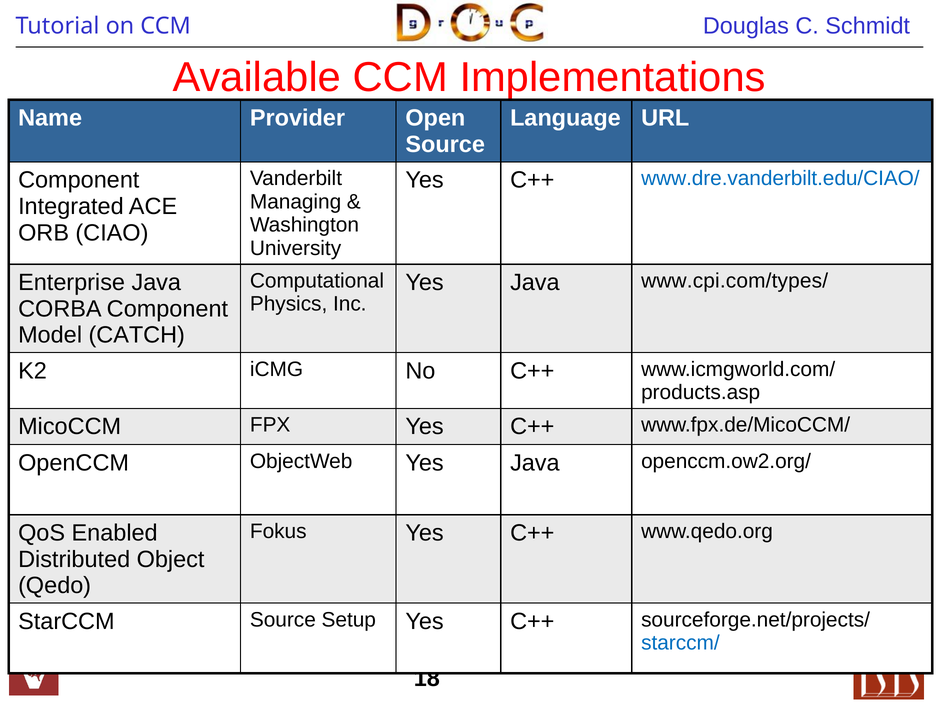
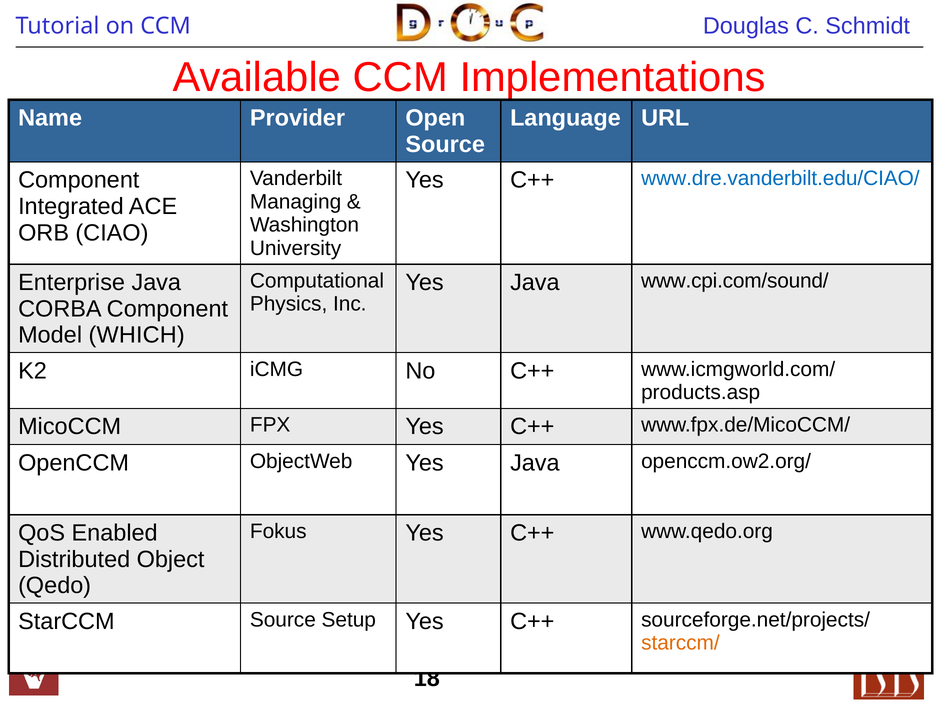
www.cpi.com/types/: www.cpi.com/types/ -> www.cpi.com/sound/ (735, 281)
CATCH: CATCH -> WHICH (137, 335)
starccm/ colour: blue -> orange (680, 642)
